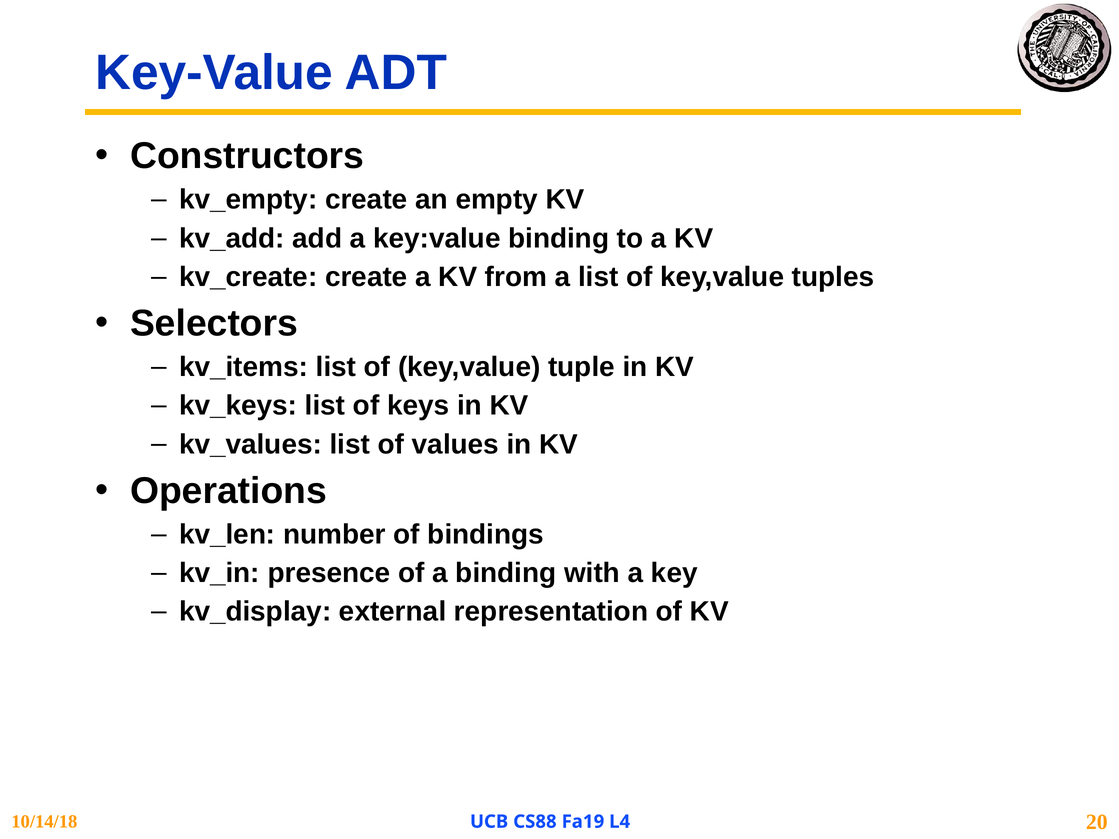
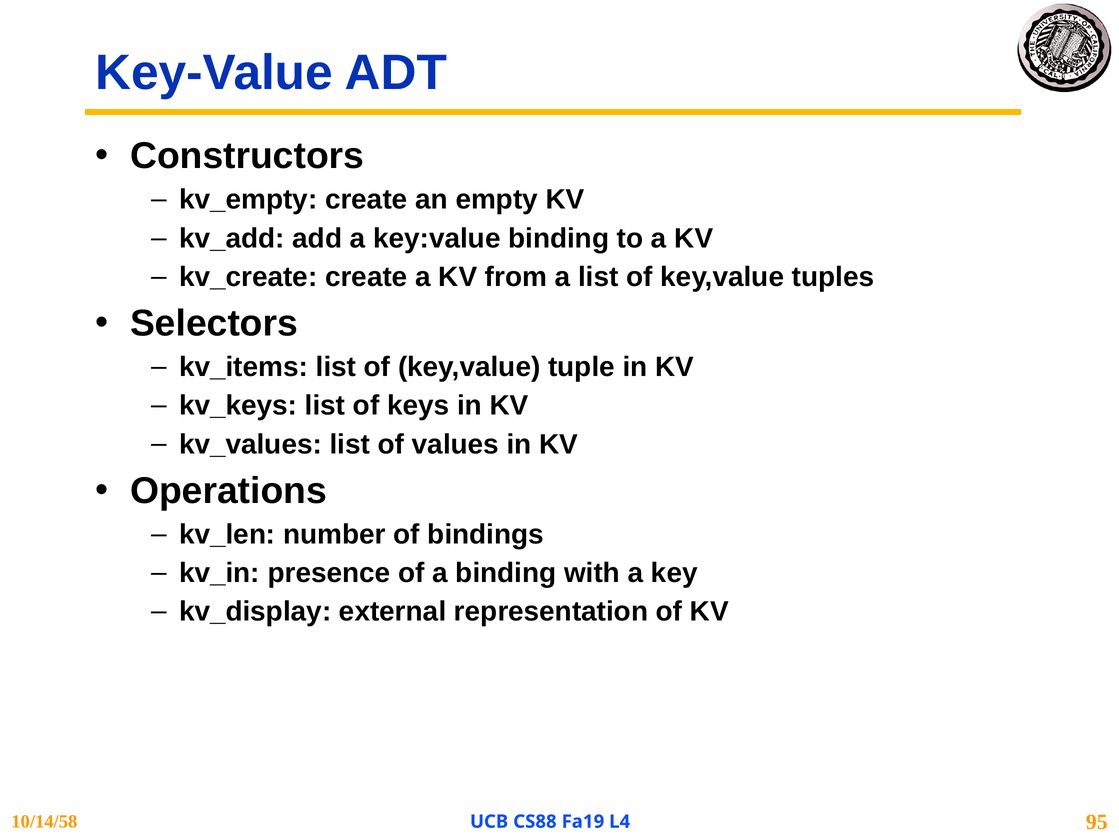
10/14/18: 10/14/18 -> 10/14/58 (44, 822)
20: 20 -> 95 (1097, 822)
